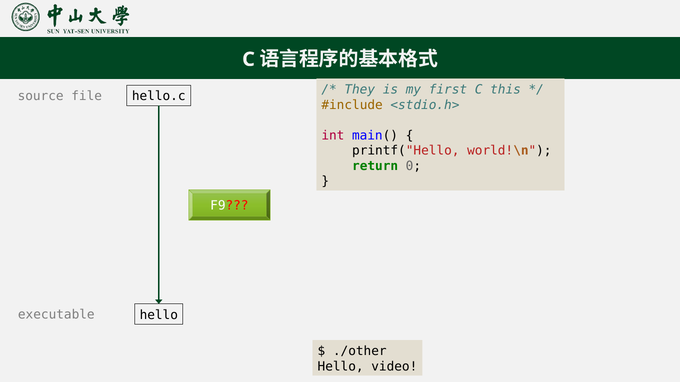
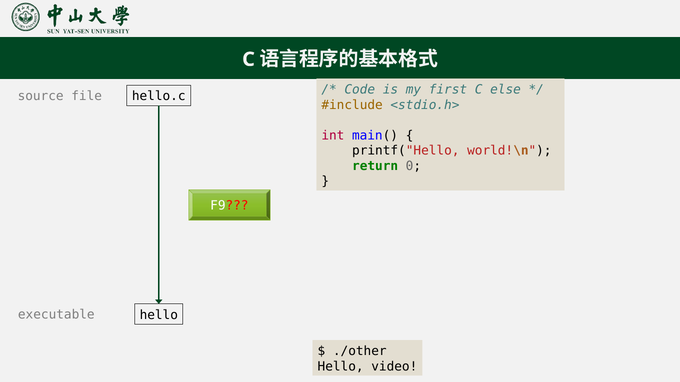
They: They -> Code (360, 90)
this: this -> else (505, 90)
